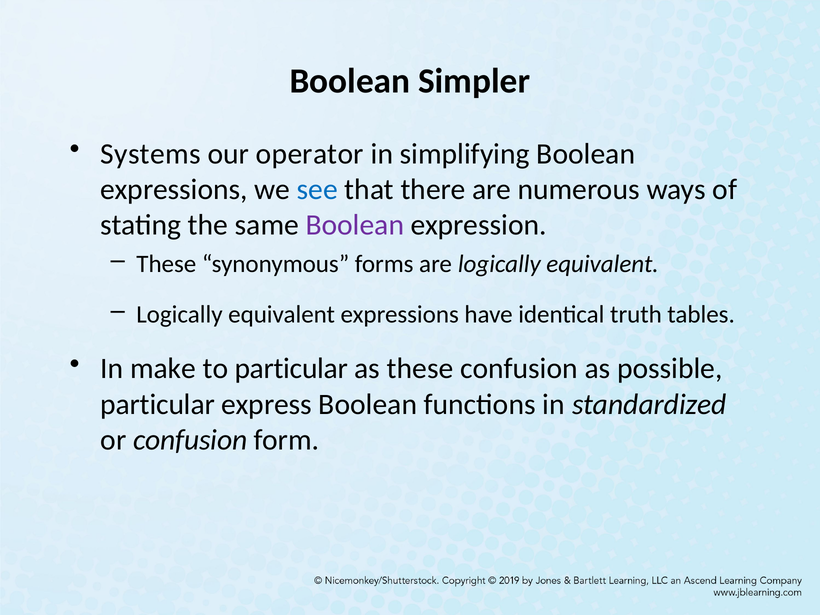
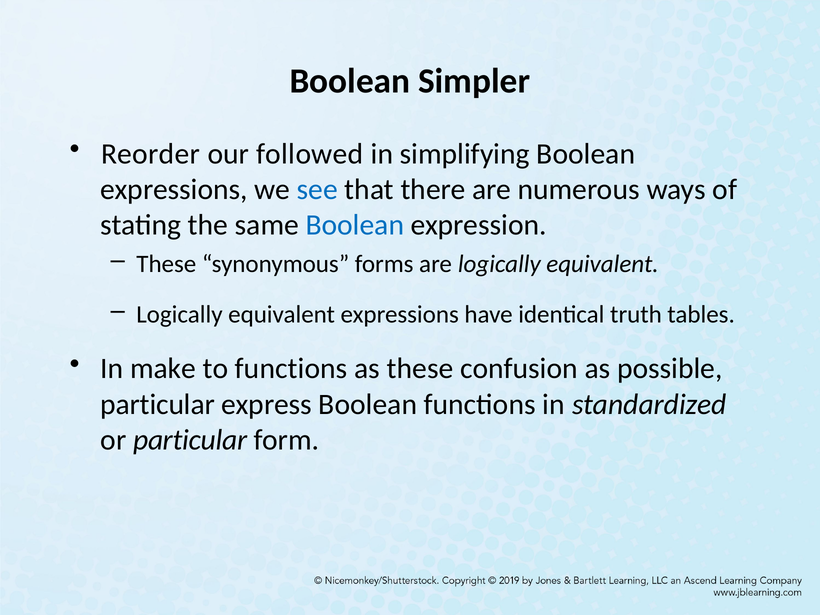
Systems: Systems -> Reorder (151, 154)
operator: operator -> followed (310, 154)
Boolean colour: purple -> blue (355, 225)
to particular: particular -> functions (291, 369)
or confusion: confusion -> particular (190, 440)
